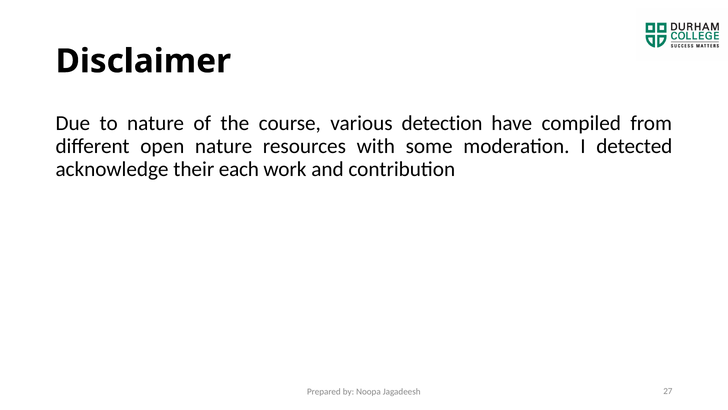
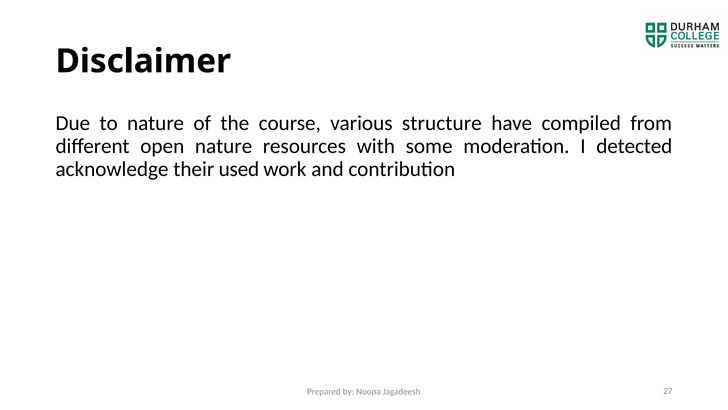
detection: detection -> structure (442, 123)
each: each -> used (239, 169)
